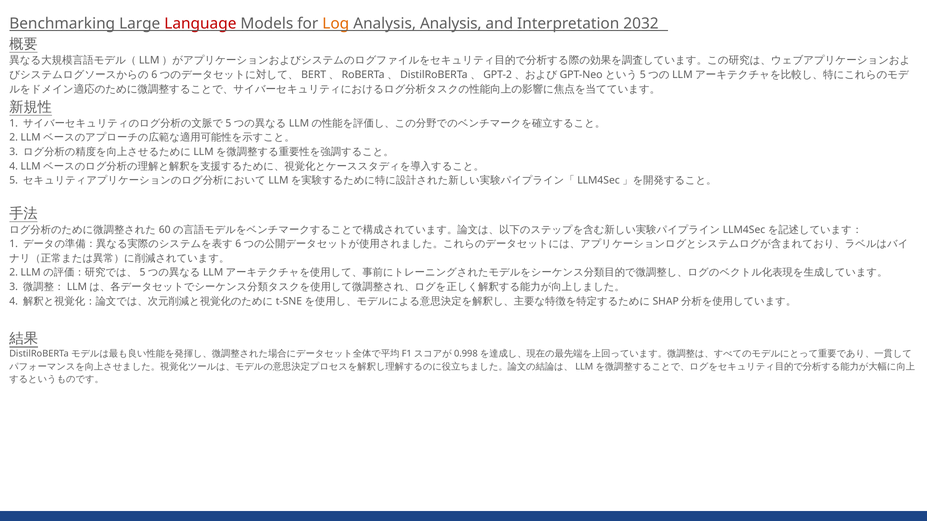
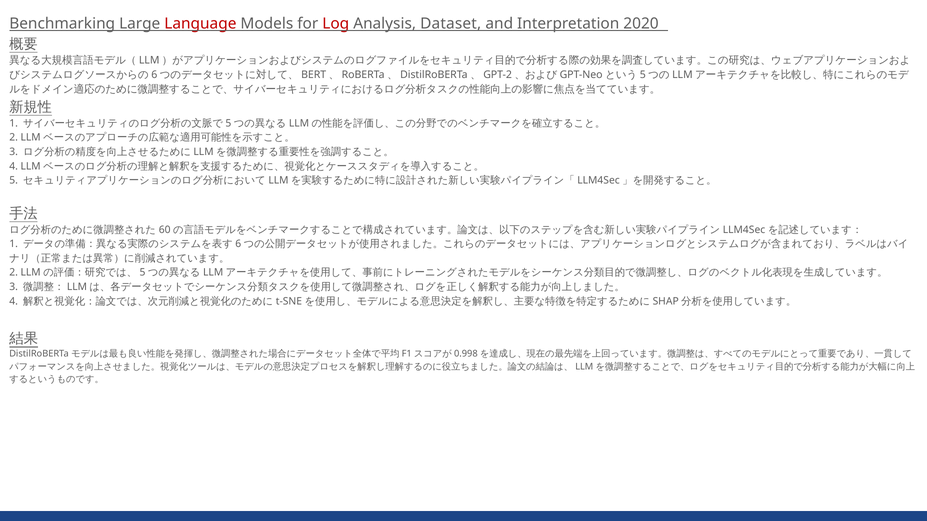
Log colour: orange -> red (336, 23)
Analysis Analysis: Analysis -> Dataset (451, 23)
2032: 2032 -> 2020 (641, 23)
